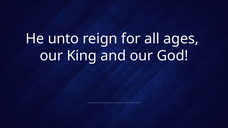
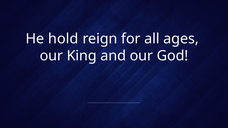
unto: unto -> hold (63, 39)
